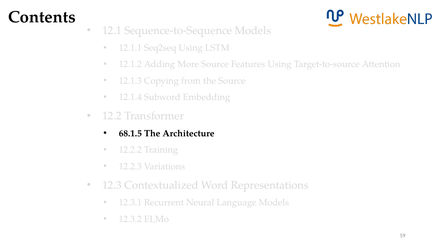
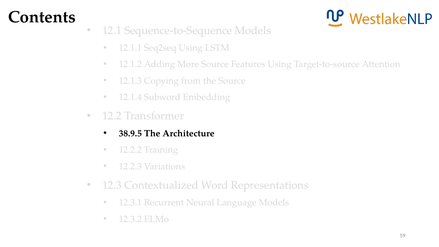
68.1.5: 68.1.5 -> 38.9.5 (130, 133)
